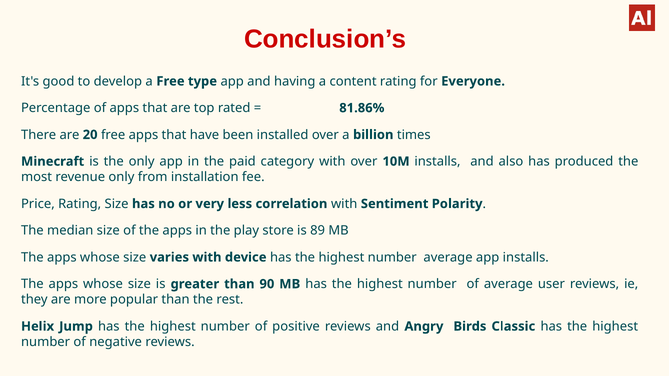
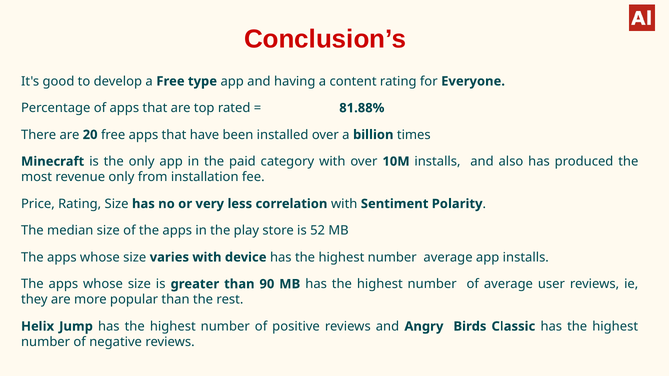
81.86%: 81.86% -> 81.88% (362, 108)
89: 89 -> 52 (318, 231)
